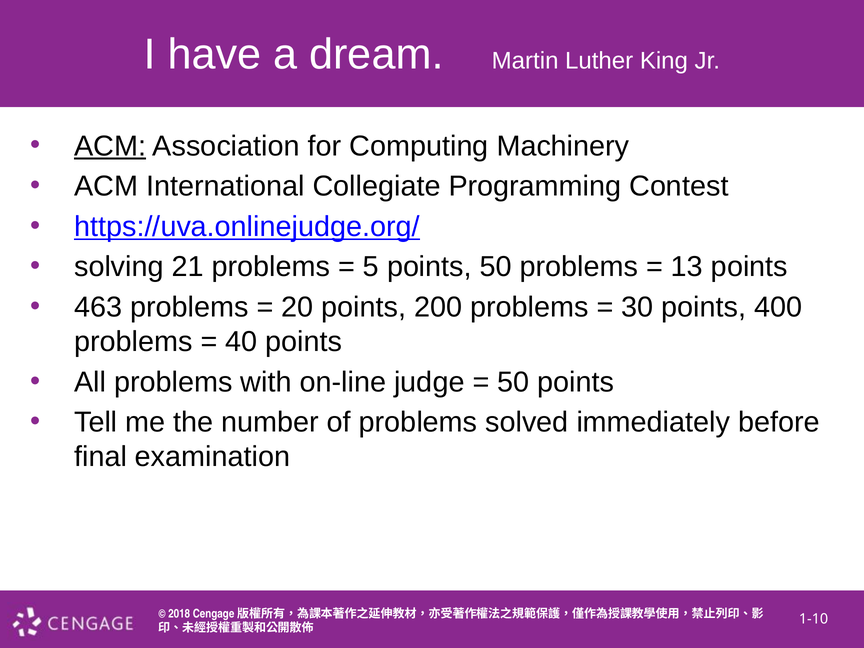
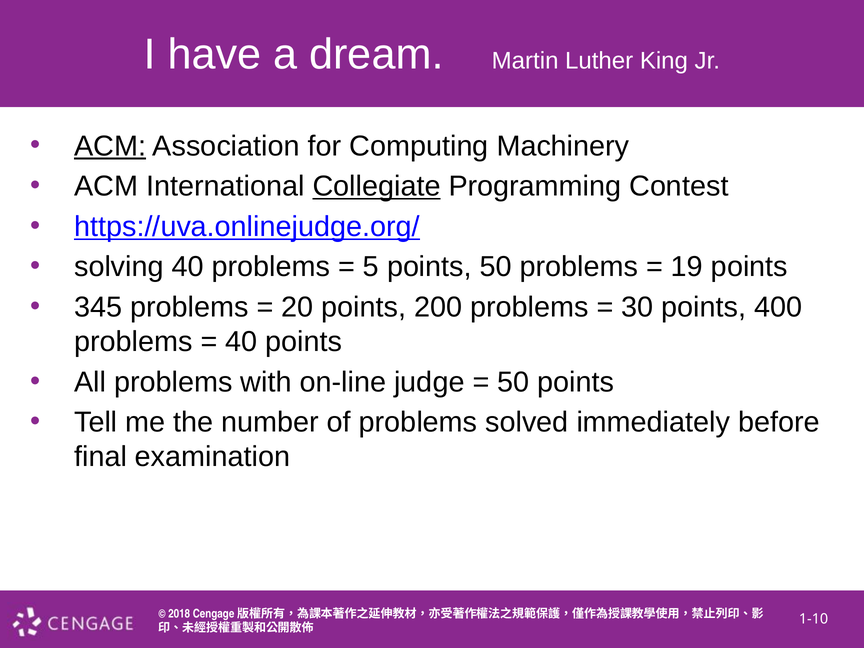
Collegiate underline: none -> present (377, 186)
solving 21: 21 -> 40 (188, 267)
13: 13 -> 19 (687, 267)
463: 463 -> 345 (98, 307)
